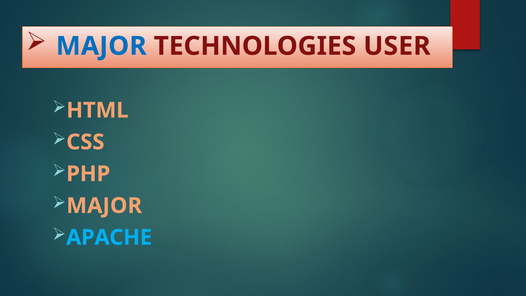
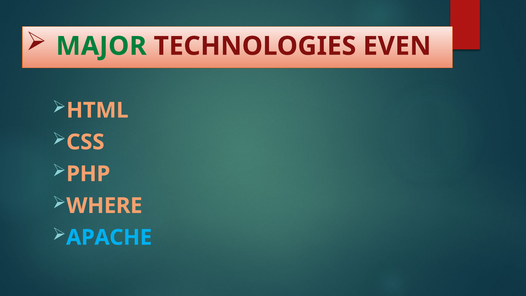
MAJOR colour: blue -> green (101, 46)
USER: USER -> EVEN (397, 46)
MAJOR: MAJOR -> WHERE (104, 206)
